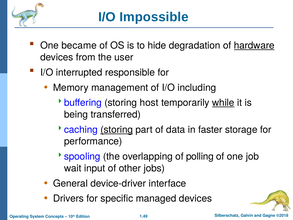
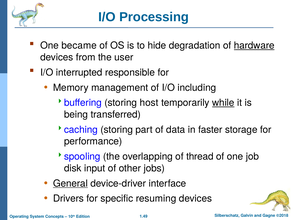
Impossible: Impossible -> Processing (154, 17)
storing underline: present -> none (117, 129)
polling: polling -> thread (200, 156)
wait: wait -> disk (73, 168)
General underline: none -> present (70, 183)
managed: managed -> resuming (156, 198)
